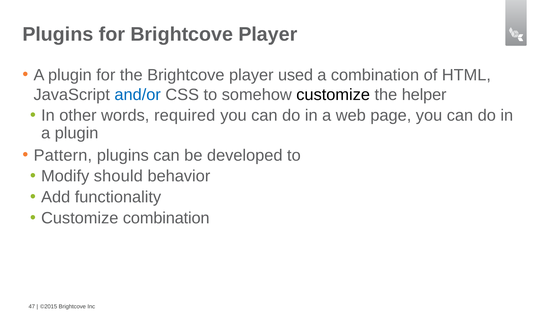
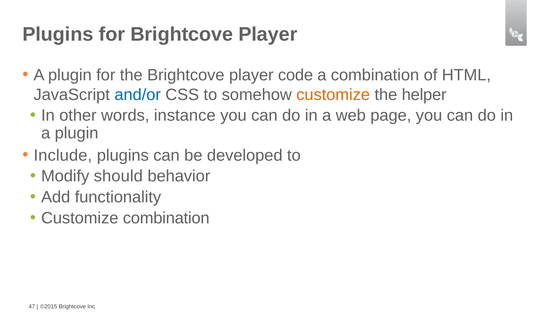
used: used -> code (296, 75)
customize colour: black -> orange (333, 95)
required: required -> instance (185, 116)
Pattern: Pattern -> Include (63, 156)
